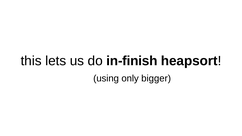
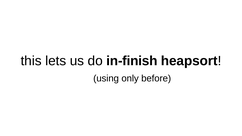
bigger: bigger -> before (156, 78)
